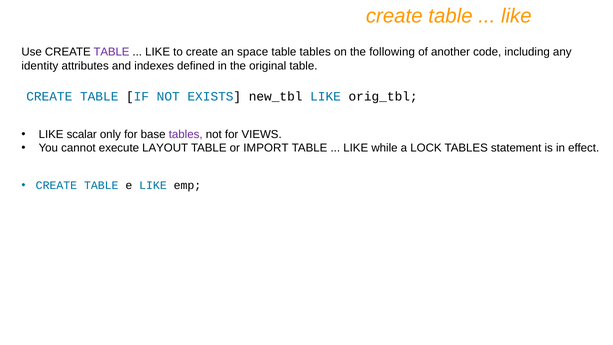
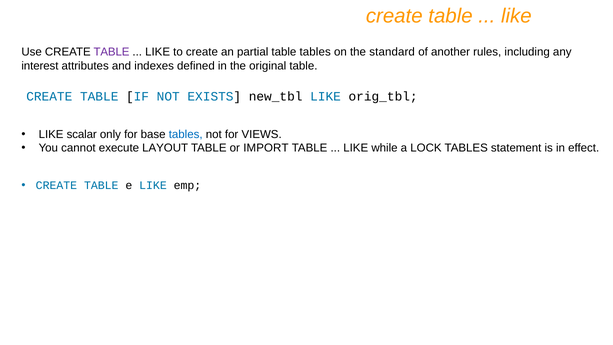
space: space -> partial (253, 52)
following: following -> standard (392, 52)
code: code -> rules (487, 52)
identity: identity -> interest (40, 66)
tables colour: purple -> blue (186, 134)
